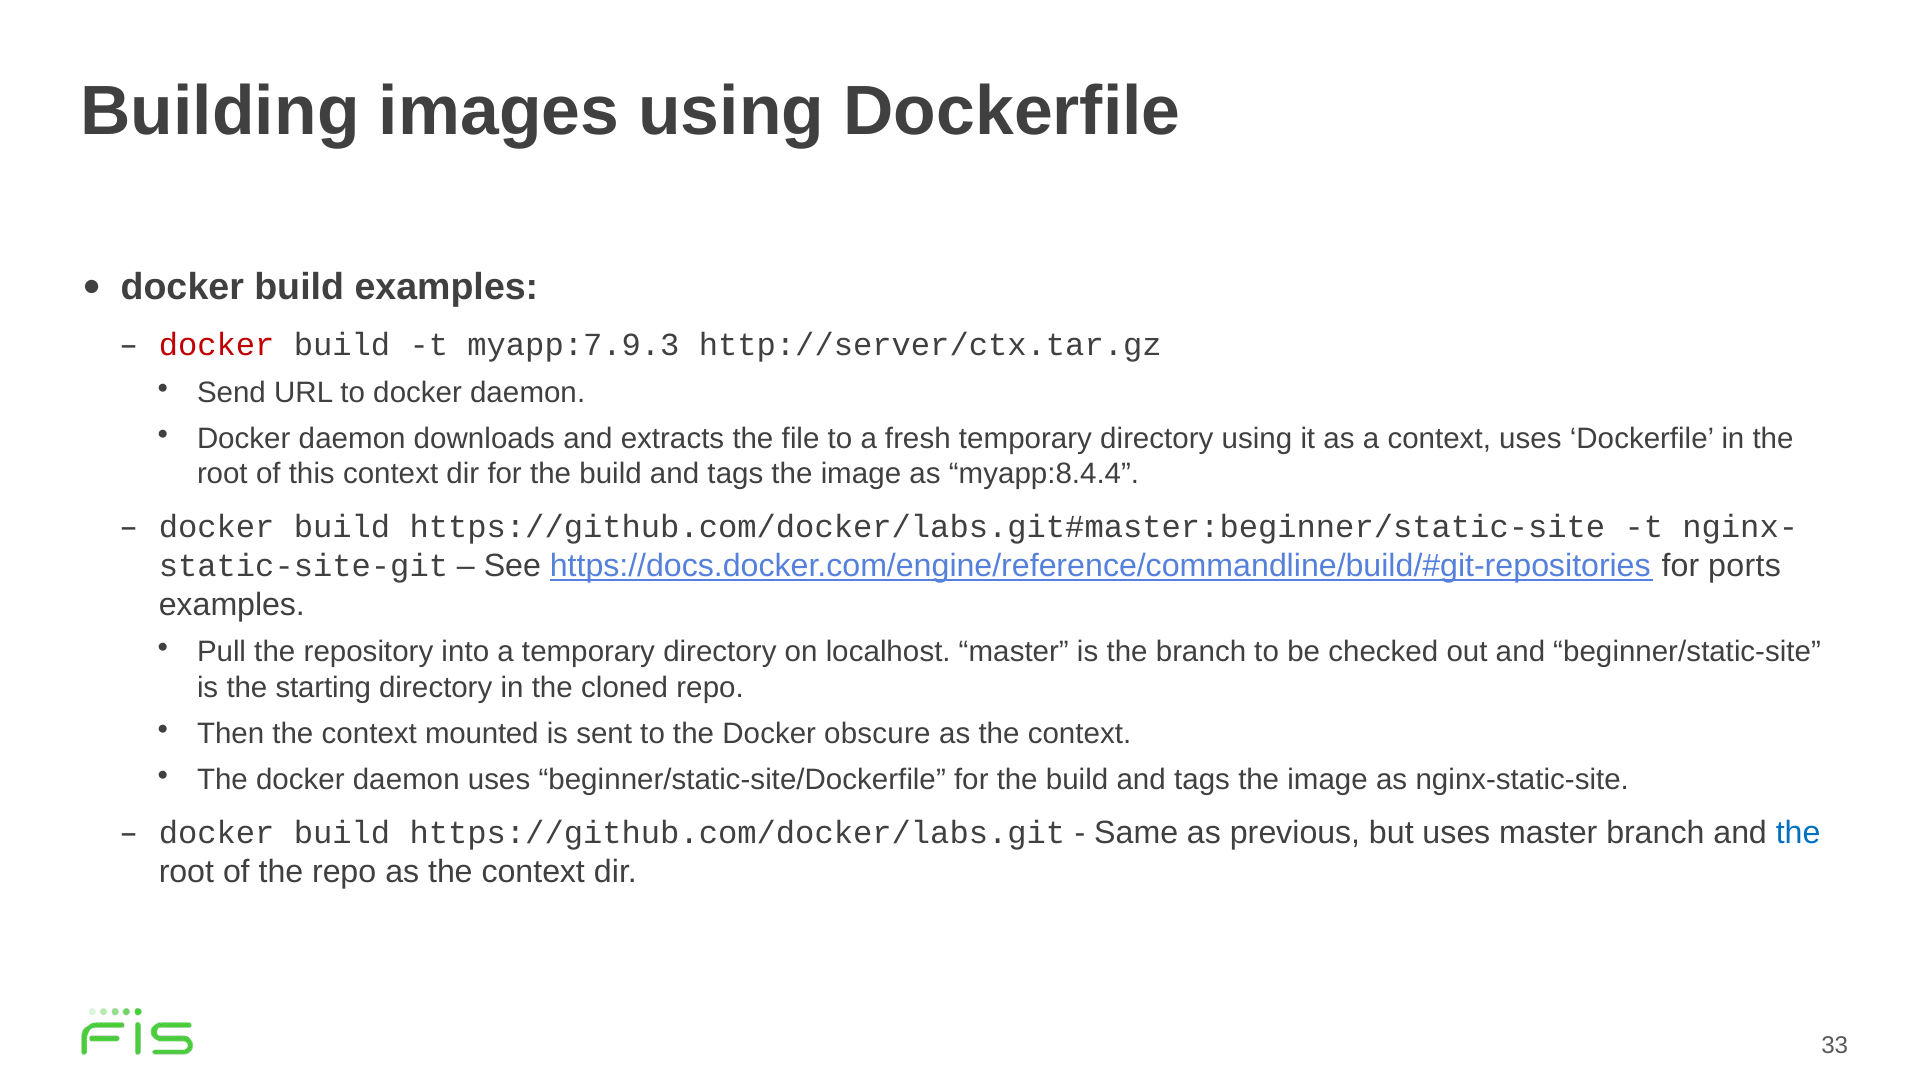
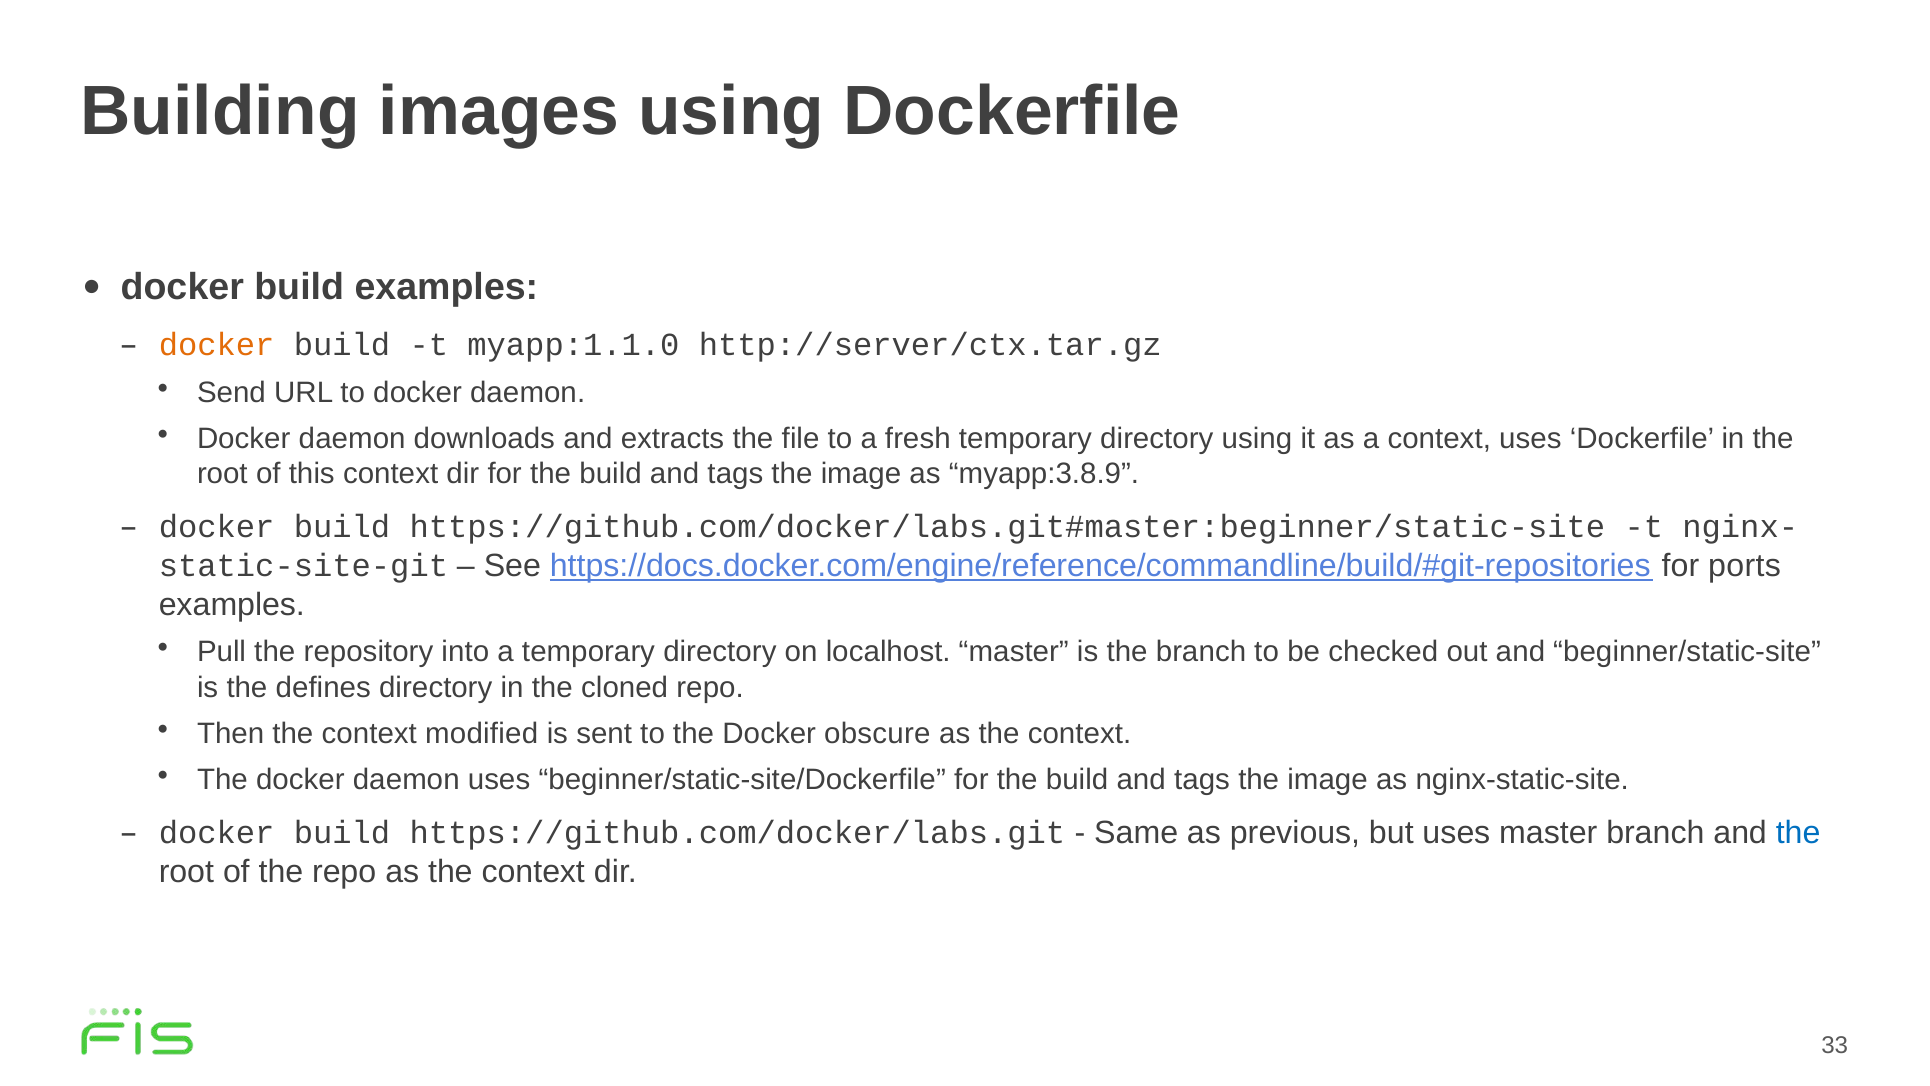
docker colour: red -> orange (217, 345)
myapp:7.9.3: myapp:7.9.3 -> myapp:1.1.0 (573, 345)
myapp:8.4.4: myapp:8.4.4 -> myapp:3.8.9 (1044, 474)
starting: starting -> defines (323, 687)
mounted: mounted -> modified (482, 733)
